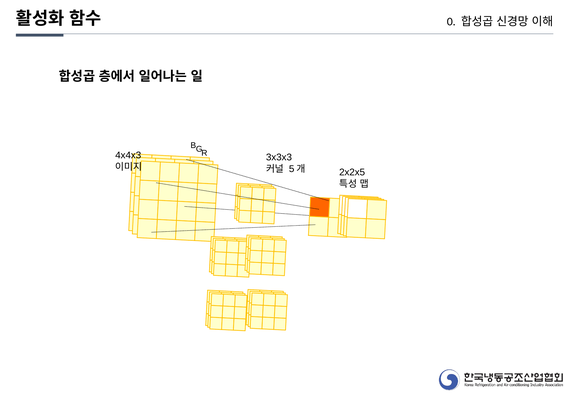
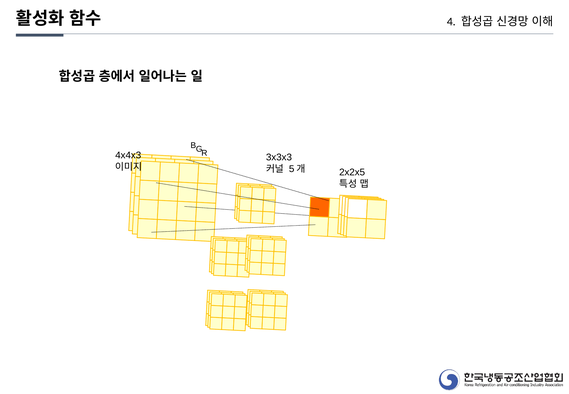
0: 0 -> 4 (451, 22)
